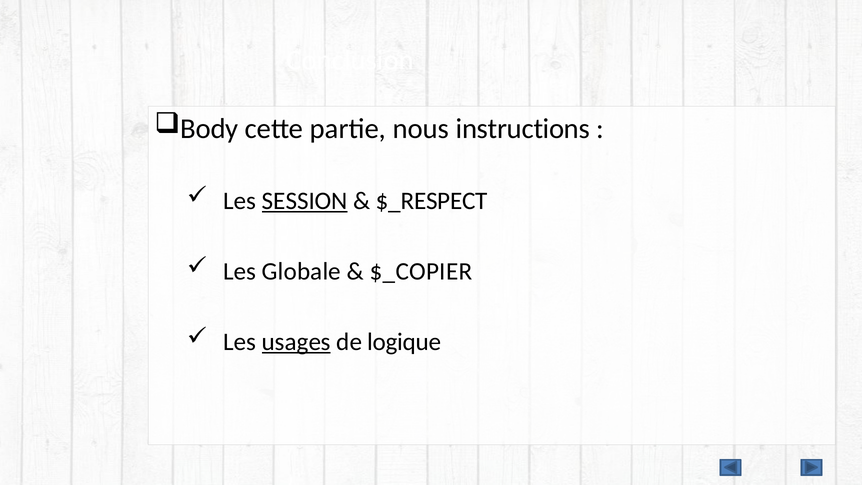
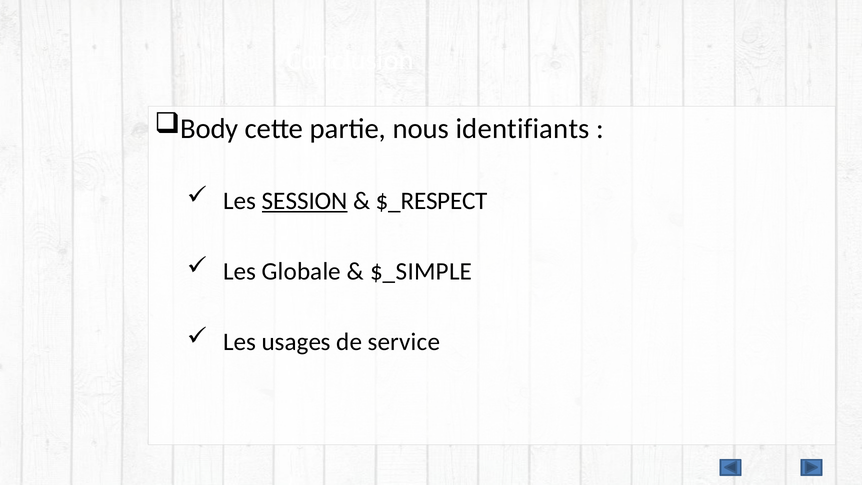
instructions: instructions -> identifiants (523, 129)
$_COPIER: $_COPIER -> $_SIMPLE (421, 271)
usages underline: present -> none (296, 342)
logique: logique -> service (404, 342)
